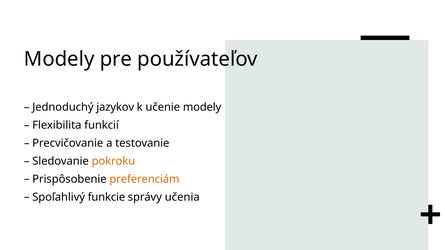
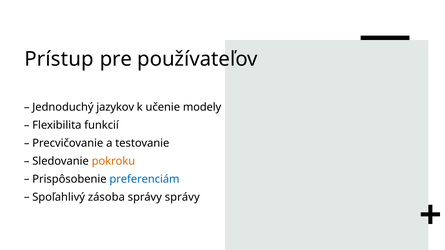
Modely: Modely -> Prístup (59, 59)
preferenciám colour: orange -> blue (144, 179)
funkcie: funkcie -> zásoba (106, 197)
správy učenia: učenia -> správy (182, 197)
